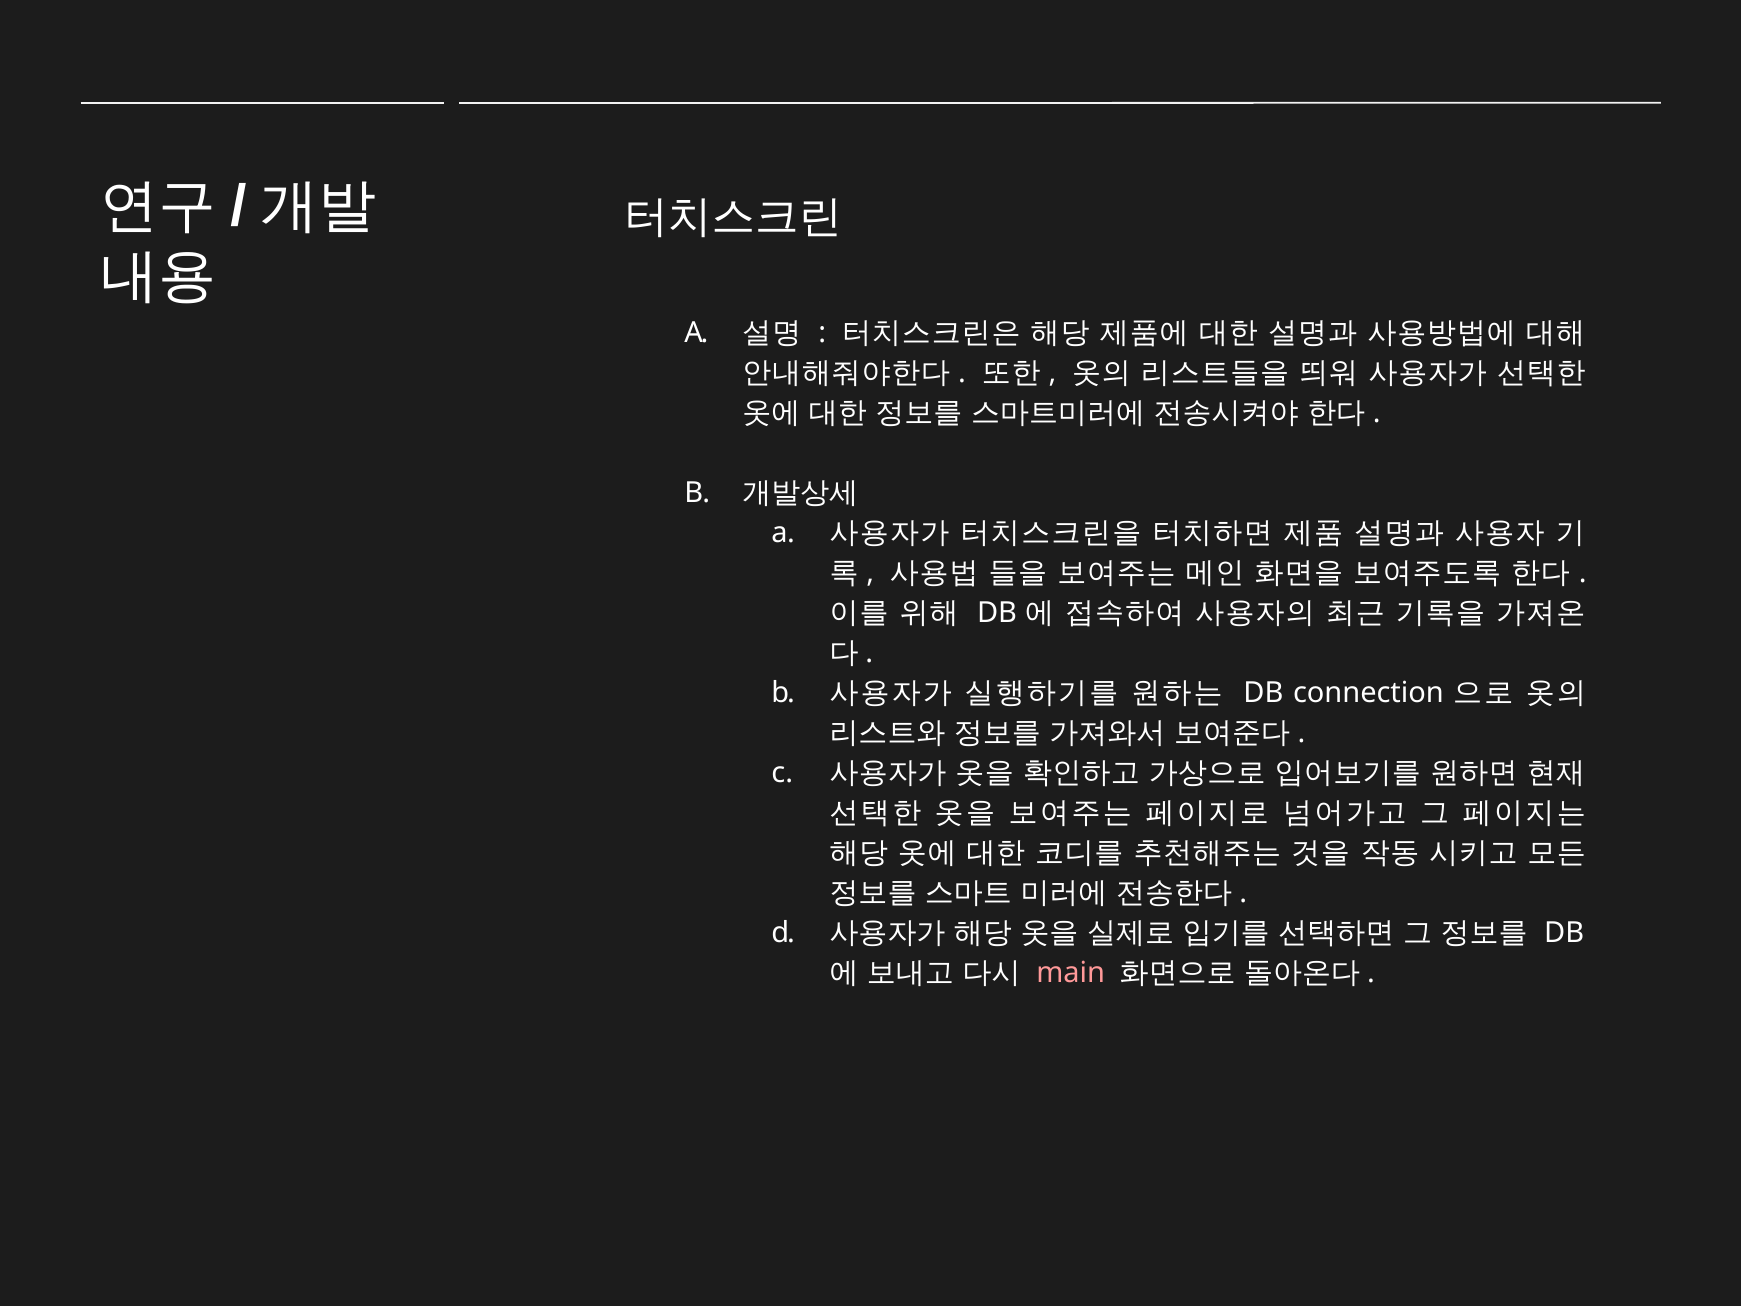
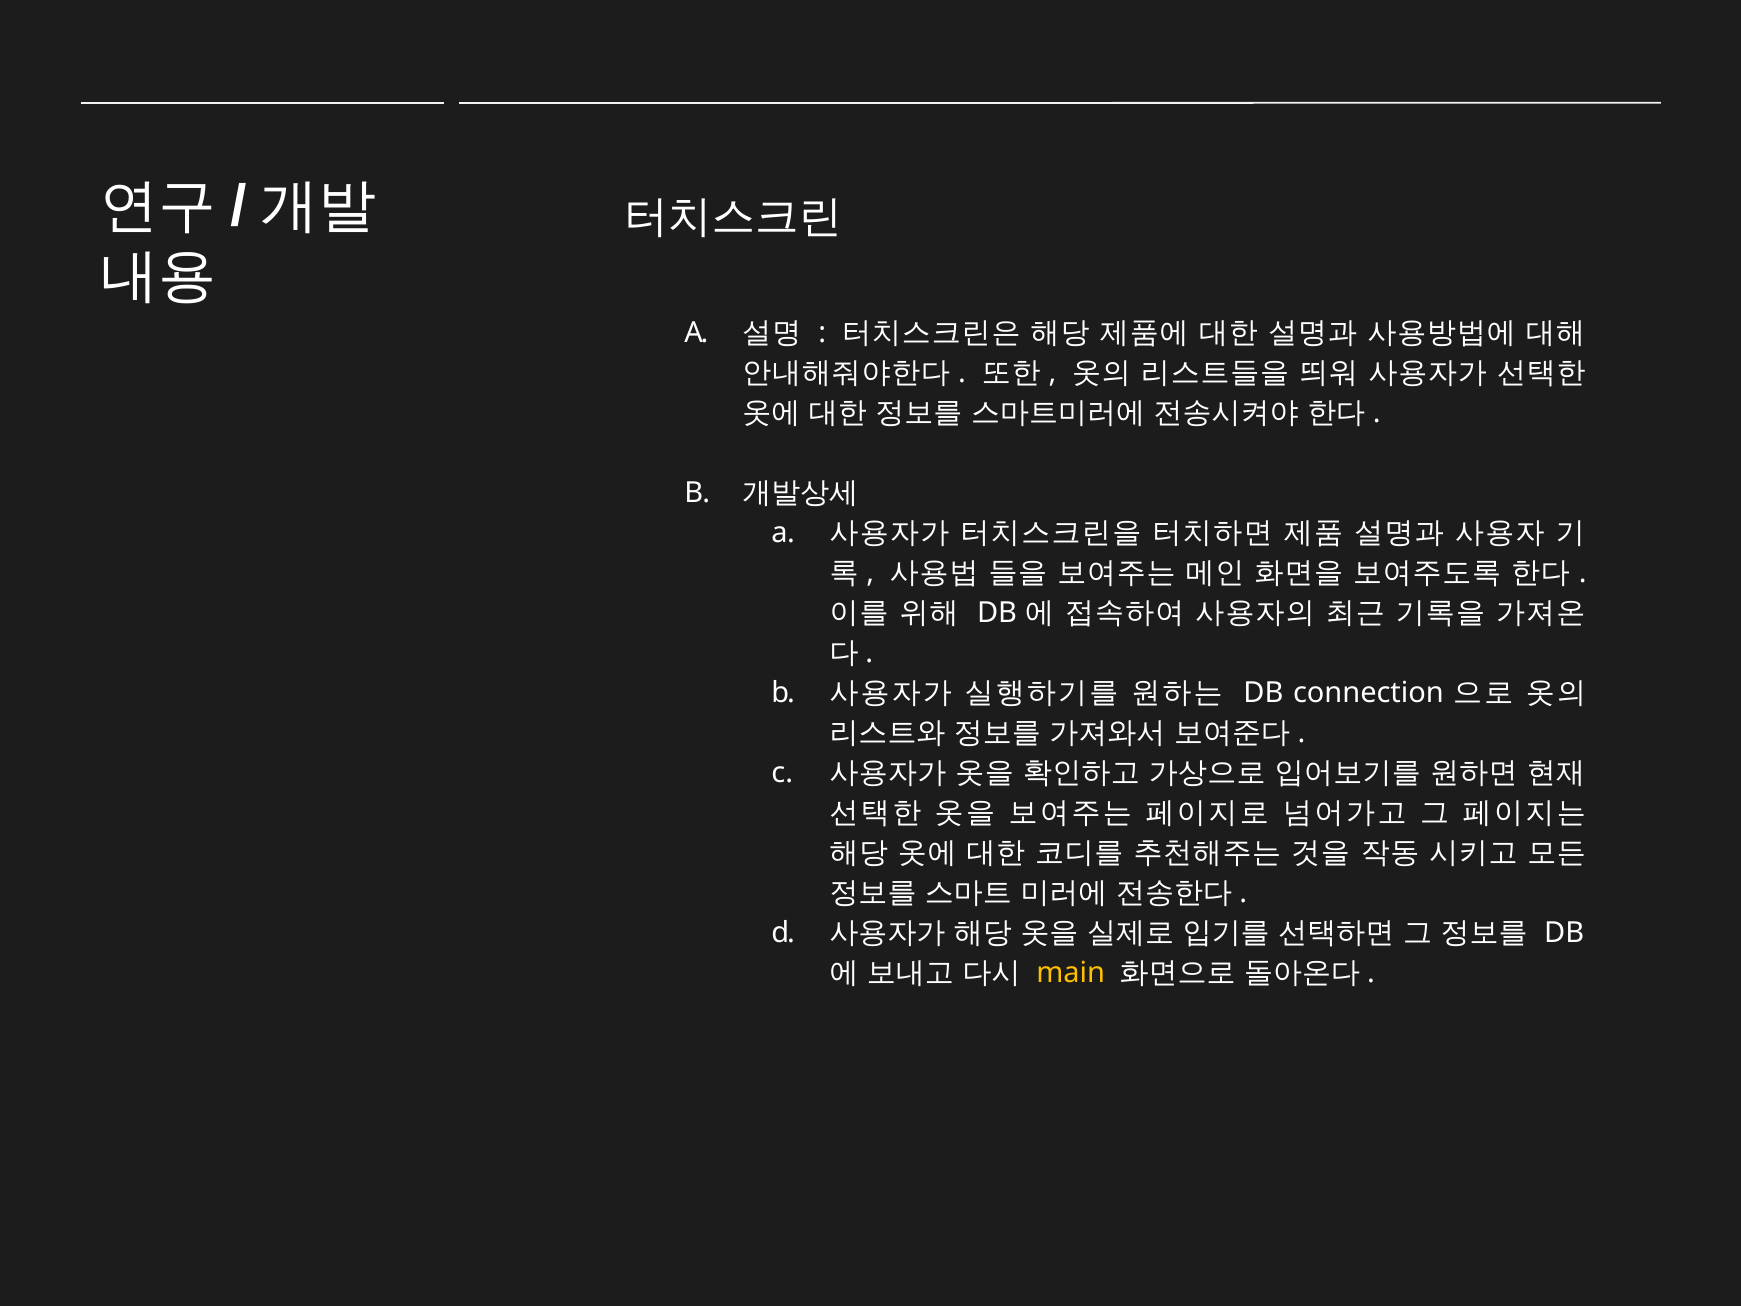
main colour: pink -> yellow (1071, 973)
